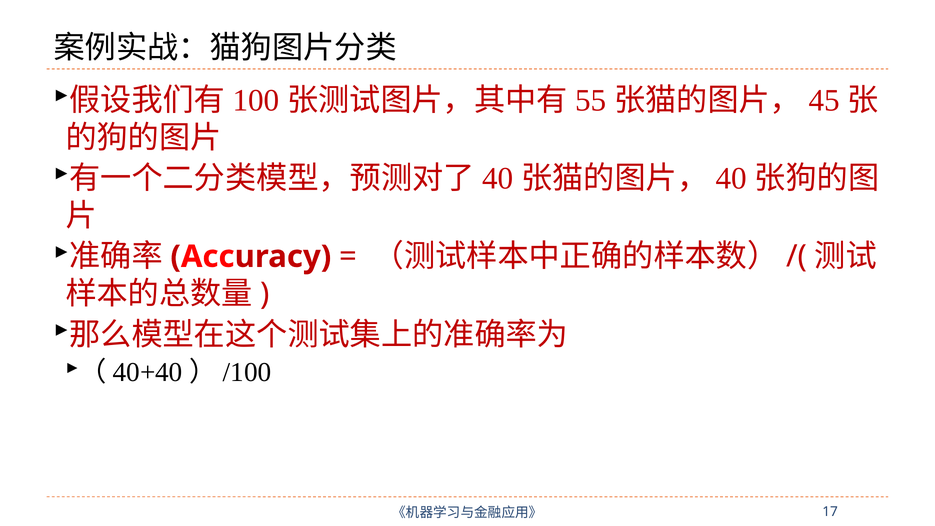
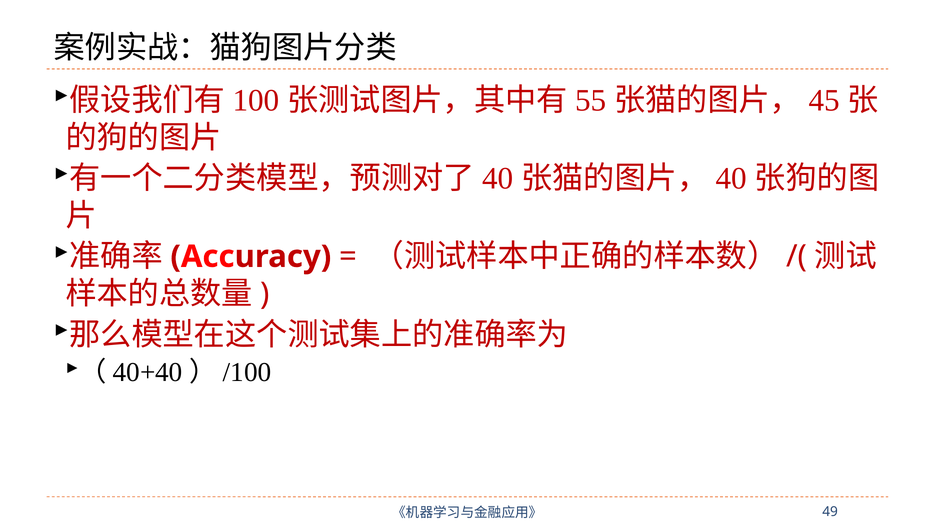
17: 17 -> 49 (830, 512)
